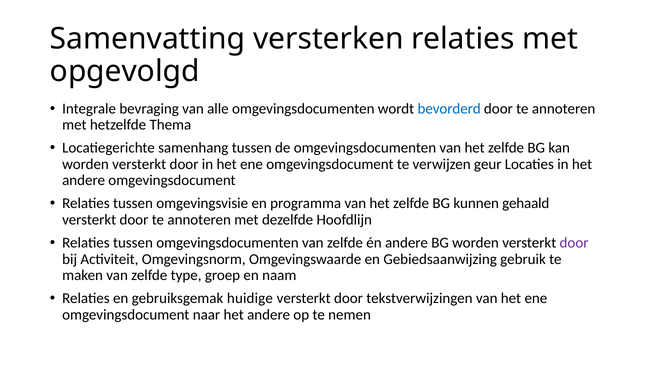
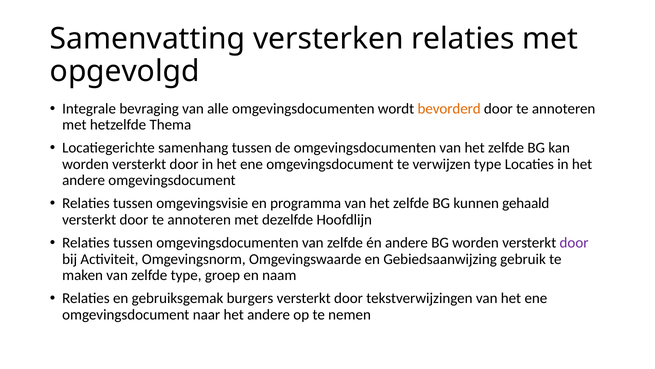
bevorderd colour: blue -> orange (449, 109)
verwijzen geur: geur -> type (488, 164)
huidige: huidige -> burgers (250, 298)
